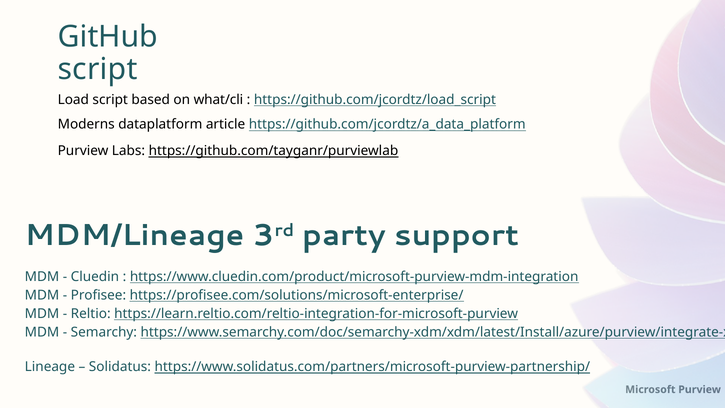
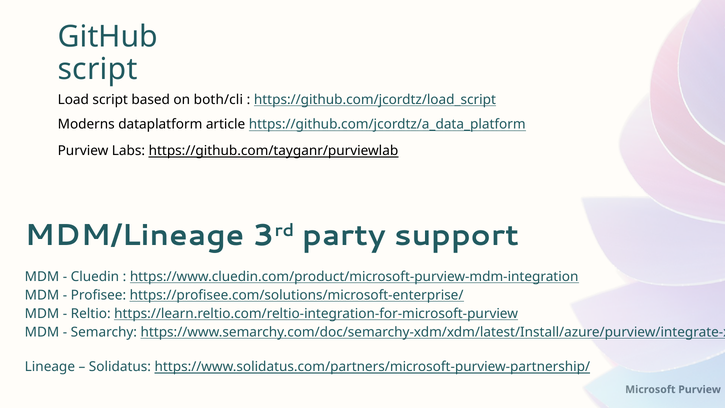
what/cli: what/cli -> both/cli (218, 100)
